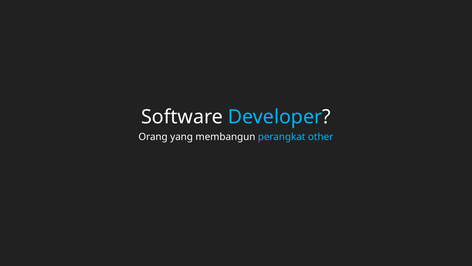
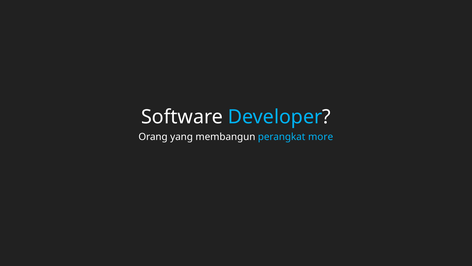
other: other -> more (321, 137)
